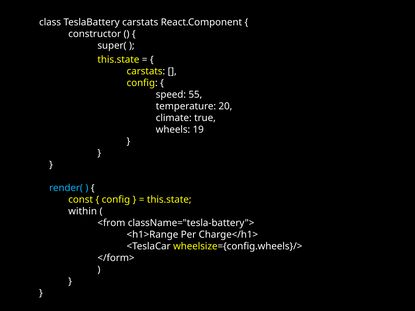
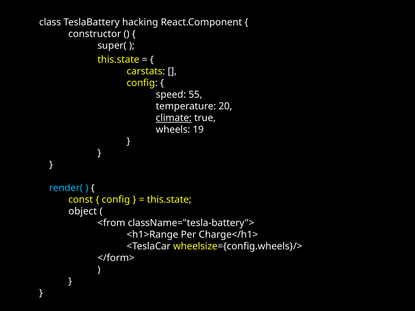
TeslaBattery carstats: carstats -> hacking (140, 22)
climate underline: none -> present (174, 118)
within: within -> object (83, 212)
